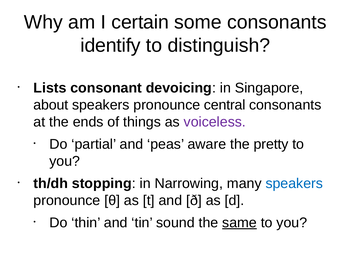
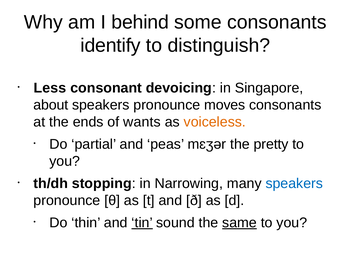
certain: certain -> behind (140, 22)
Lists: Lists -> Less (50, 88)
central: central -> moves (225, 105)
things: things -> wants (142, 122)
voiceless colour: purple -> orange (215, 122)
aware: aware -> mɛʒər (207, 144)
tin underline: none -> present (142, 223)
